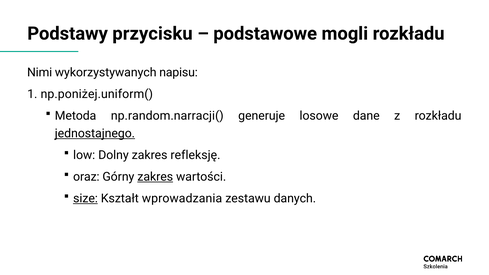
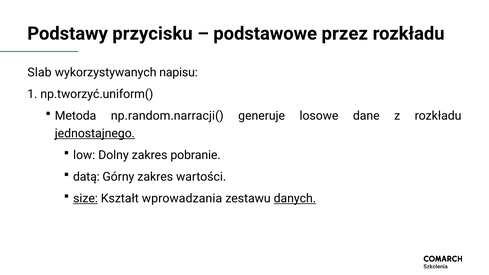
mogli: mogli -> przez (345, 34)
Nimi: Nimi -> Slab (40, 73)
np.poniżej.uniform(: np.poniżej.uniform( -> np.tworzyć.uniform( (97, 94)
refleksję: refleksję -> pobranie (196, 155)
oraz: oraz -> datą (86, 177)
zakres underline: present -> none (155, 177)
danych underline: none -> present (295, 198)
